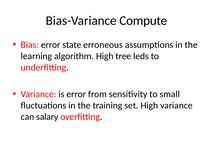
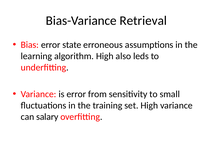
Compute: Compute -> Retrieval (143, 21)
tree: tree -> also (123, 56)
